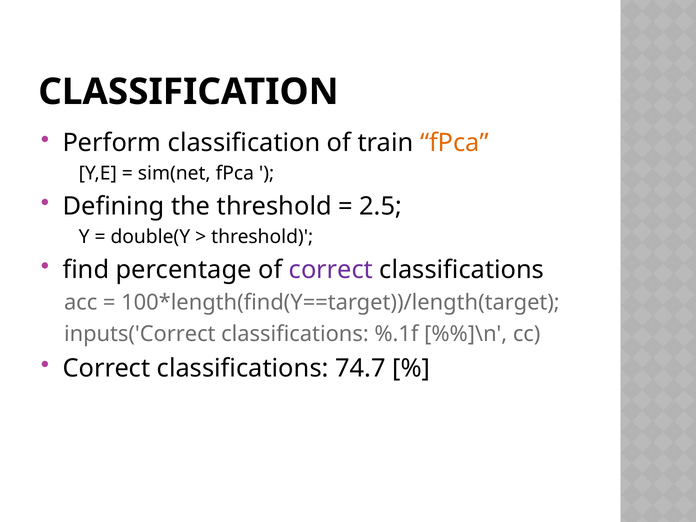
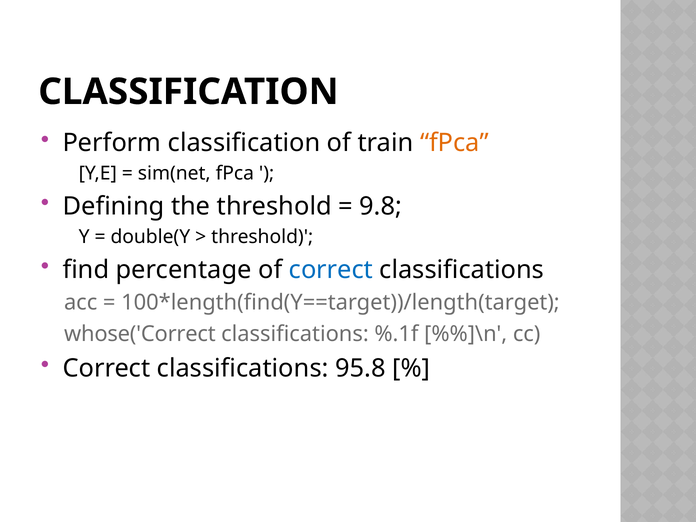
2.5: 2.5 -> 9.8 (381, 206)
correct colour: purple -> blue (331, 270)
inputs('Correct: inputs('Correct -> whose('Correct (140, 334)
74.7: 74.7 -> 95.8 (360, 368)
